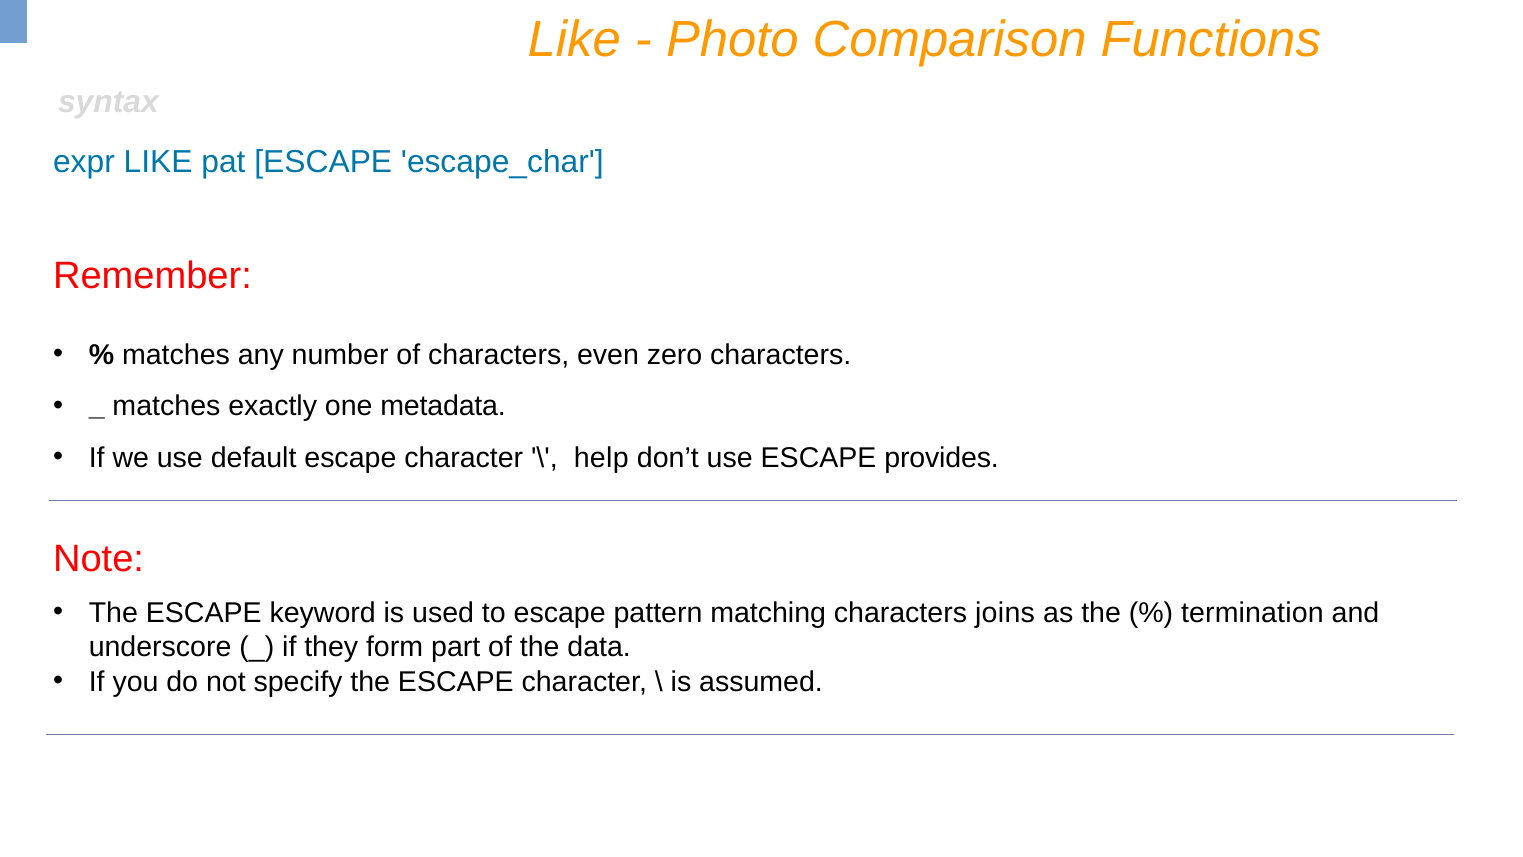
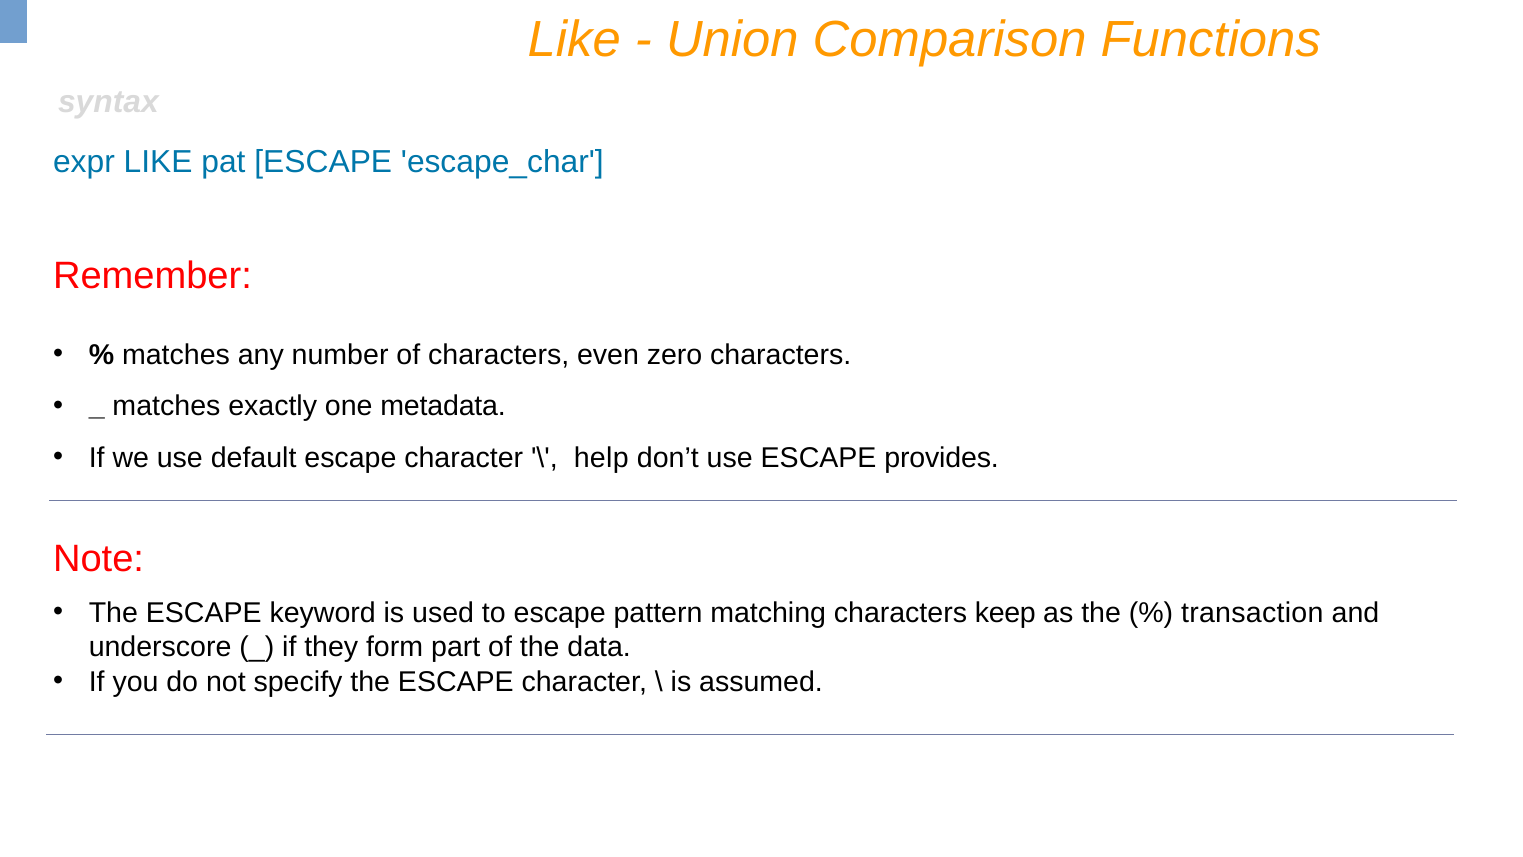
Photo: Photo -> Union (732, 40)
joins: joins -> keep (1005, 613)
termination: termination -> transaction (1252, 613)
